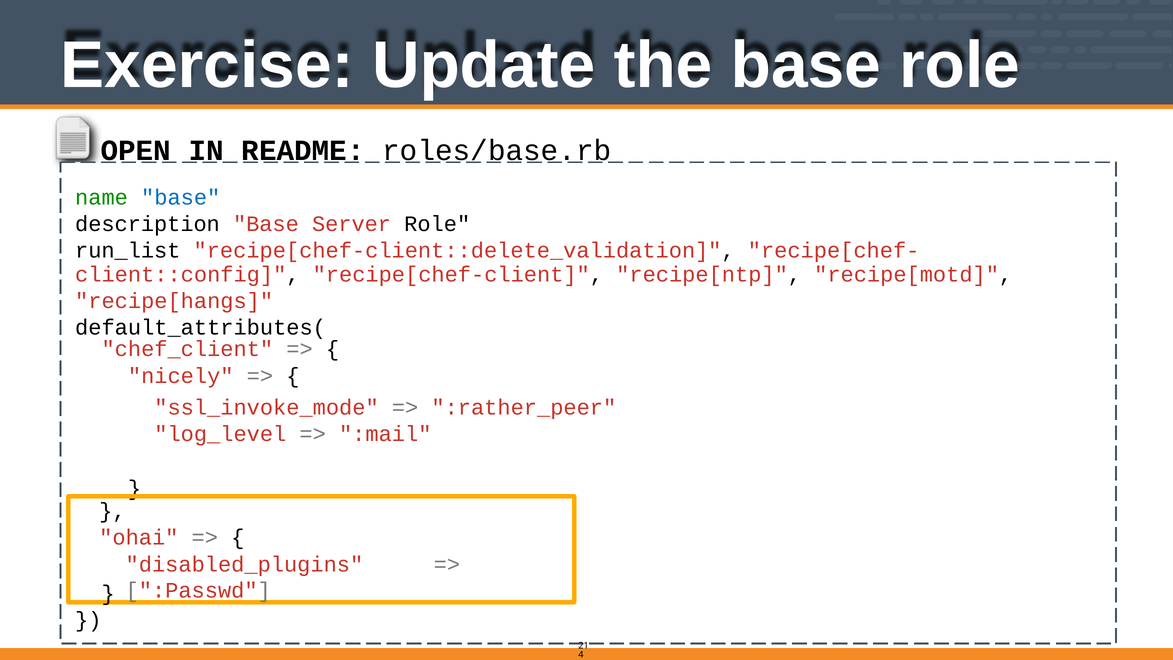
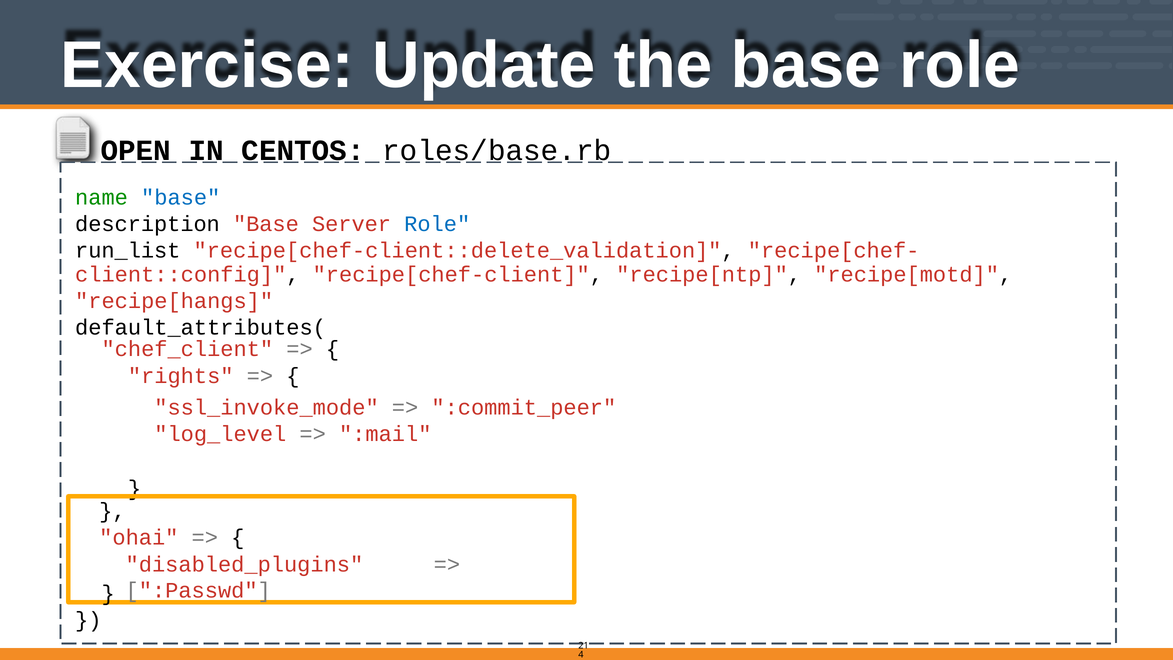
README: README -> CENTOS (303, 151)
Role colour: black -> blue (437, 224)
nicely: nicely -> rights (181, 376)
:rather_peer: :rather_peer -> :commit_peer (524, 407)
